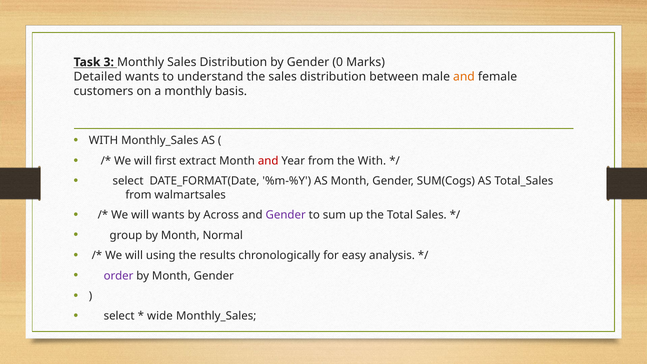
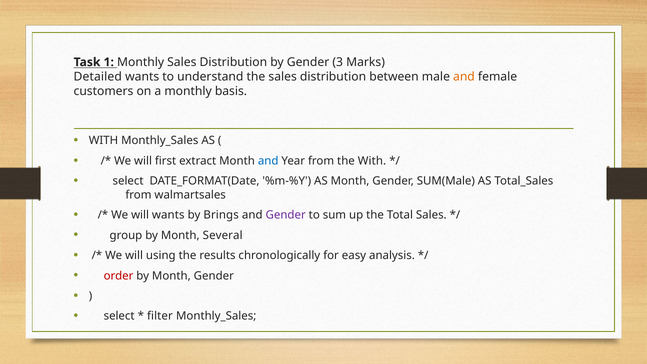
3: 3 -> 1 (109, 62)
0: 0 -> 3 (338, 62)
and colour: red -> blue (268, 161)
SUM(Cogs: SUM(Cogs -> SUM(Male (446, 181)
Across: Across -> Brings (221, 215)
Normal: Normal -> Several (223, 235)
order colour: purple -> red (119, 276)
wide: wide -> filter (160, 316)
